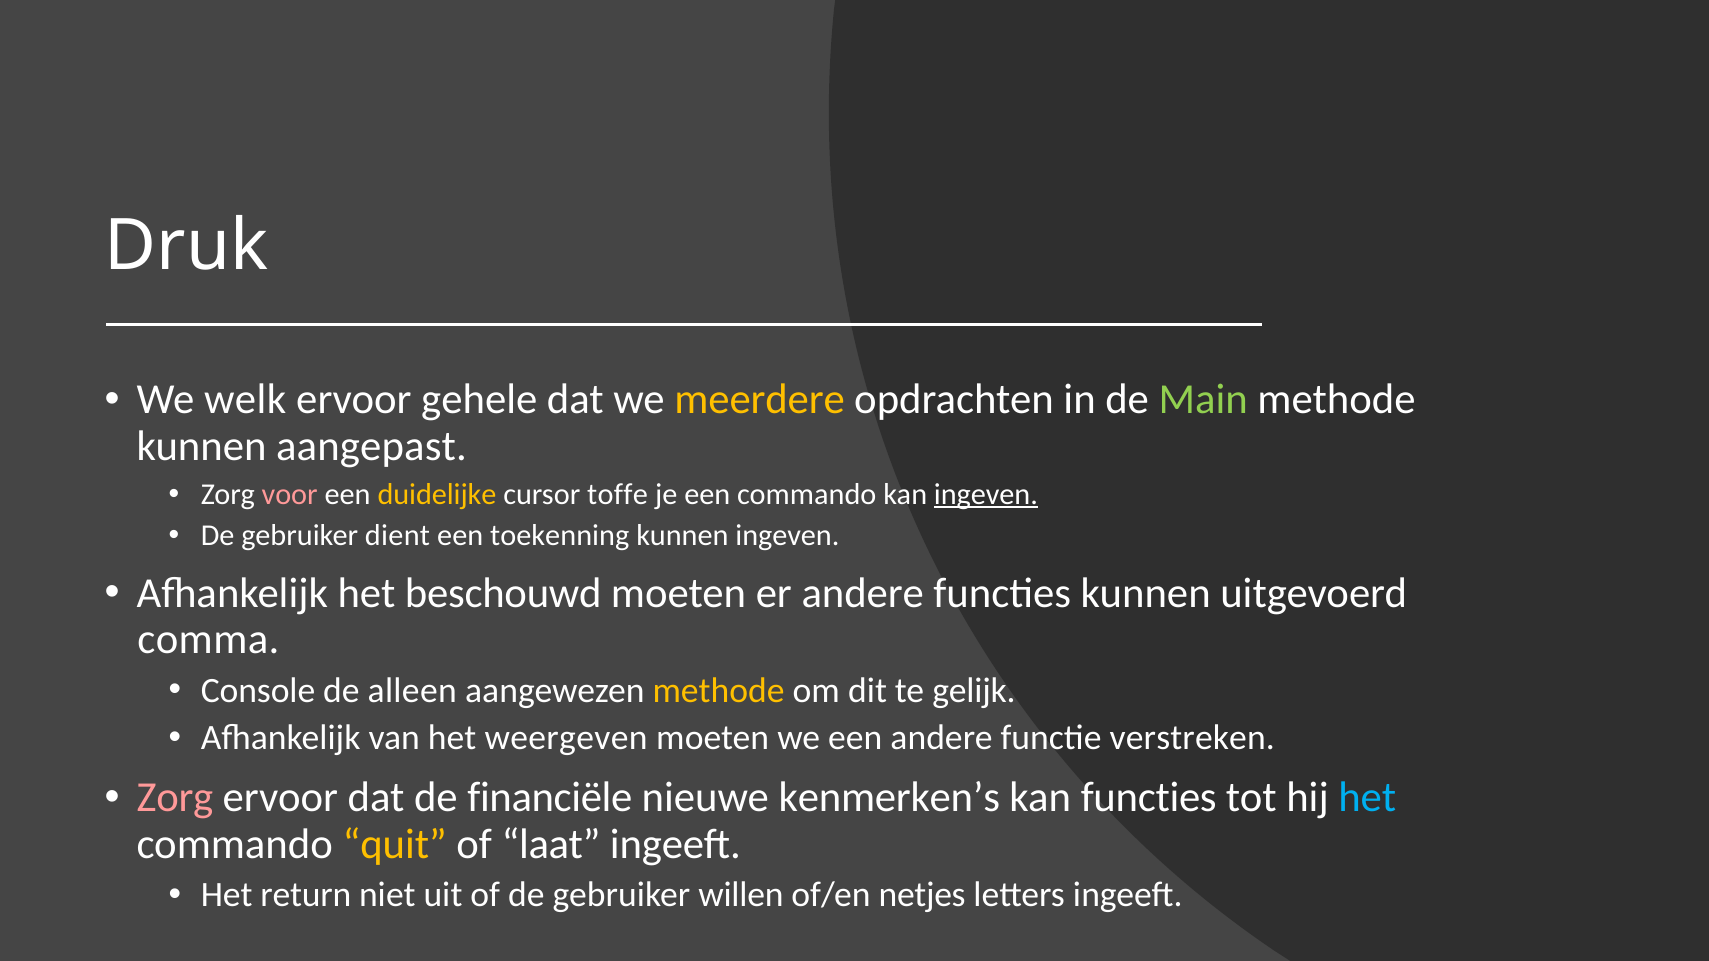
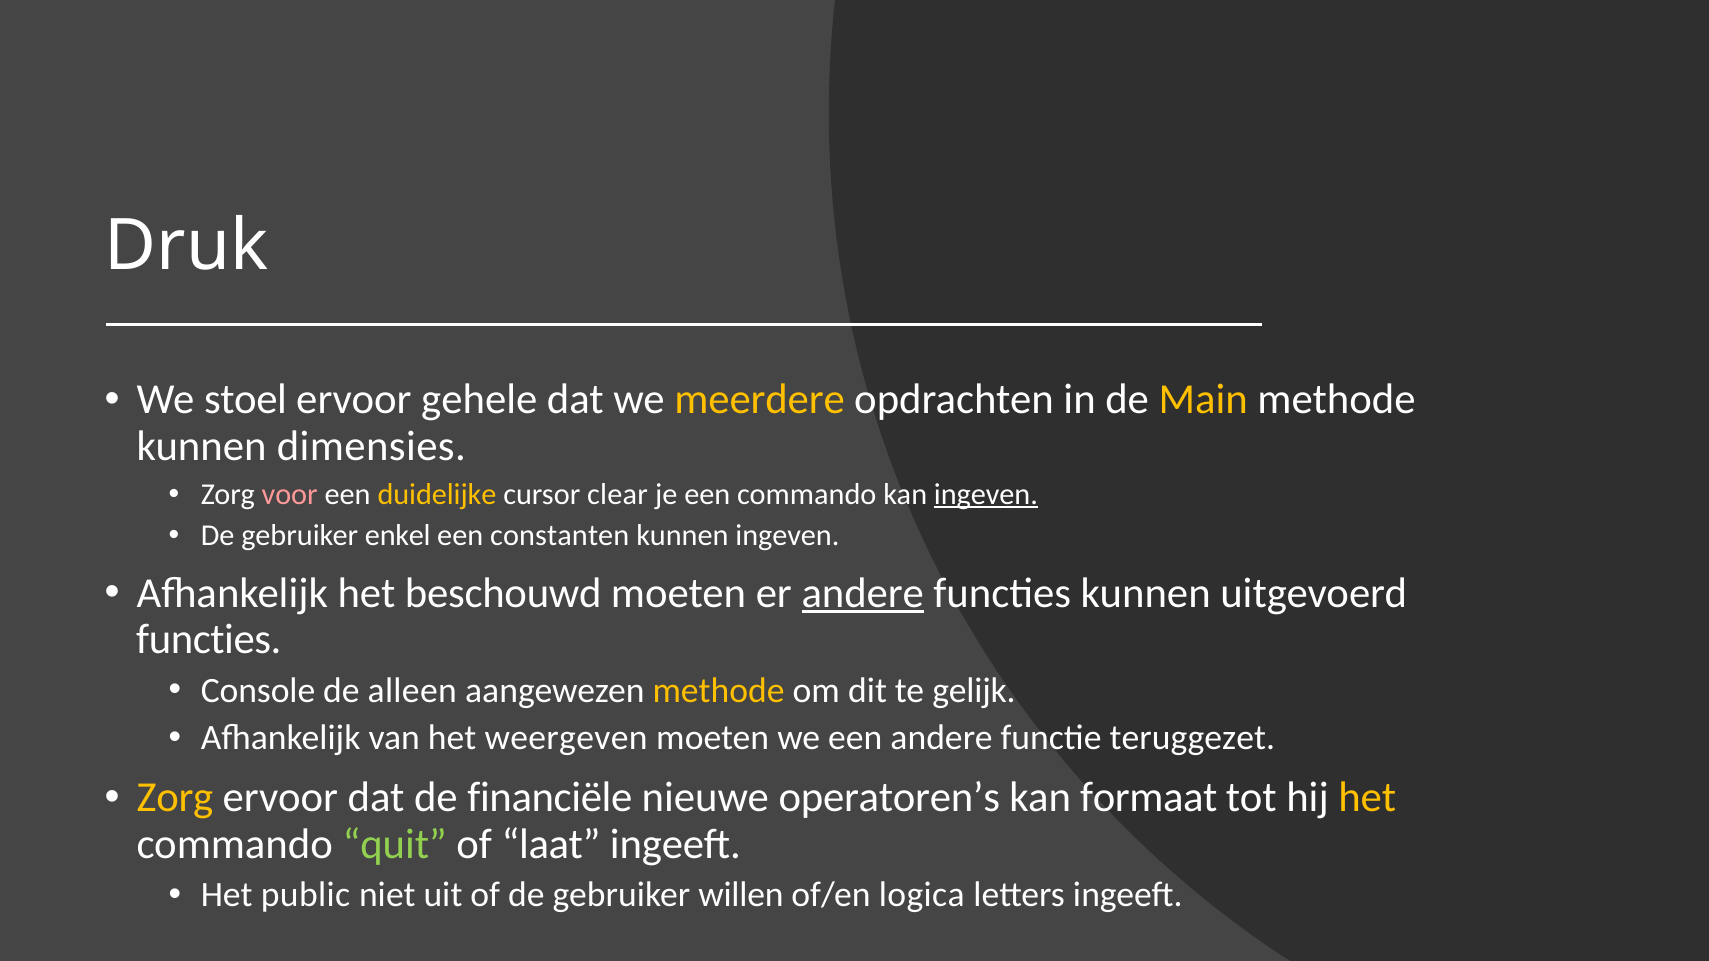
welk: welk -> stoel (246, 400)
Main colour: light green -> yellow (1203, 400)
aangepast: aangepast -> dimensies (371, 446)
toffe: toffe -> clear (618, 494)
dient: dient -> enkel (398, 536)
toekenning: toekenning -> constanten (560, 536)
andere underline: none -> present (863, 593)
comma: comma -> functies (209, 639)
verstreken: verstreken -> teruggezet (1192, 738)
Zorg colour: pink -> yellow (175, 798)
kenmerken’s: kenmerken’s -> operatoren’s (889, 798)
kan functies: functies -> formaat (1149, 798)
het colour: light blue -> yellow (1367, 798)
quit colour: yellow -> light green (395, 844)
return: return -> public (306, 895)
netjes: netjes -> logica (922, 895)
